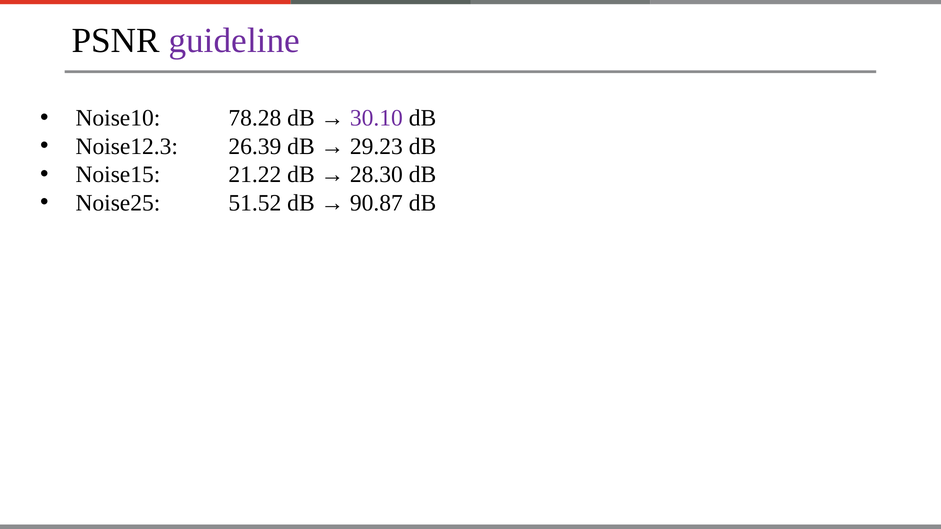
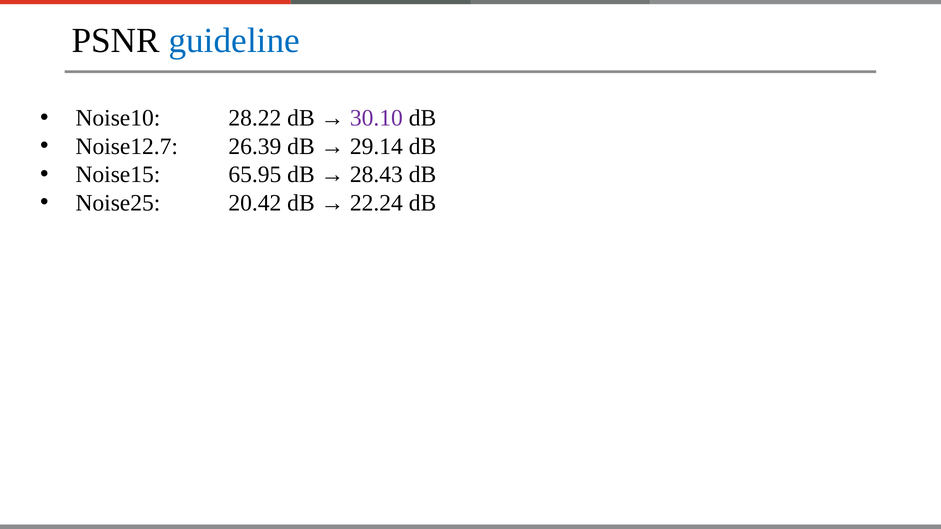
guideline colour: purple -> blue (234, 41)
78.28: 78.28 -> 28.22 (255, 118)
Noise12.3: Noise12.3 -> Noise12.7 (127, 146)
29.23: 29.23 -> 29.14 (376, 146)
21.22: 21.22 -> 65.95 (255, 175)
28.30: 28.30 -> 28.43 (376, 175)
51.52: 51.52 -> 20.42 (255, 203)
90.87: 90.87 -> 22.24 (376, 203)
